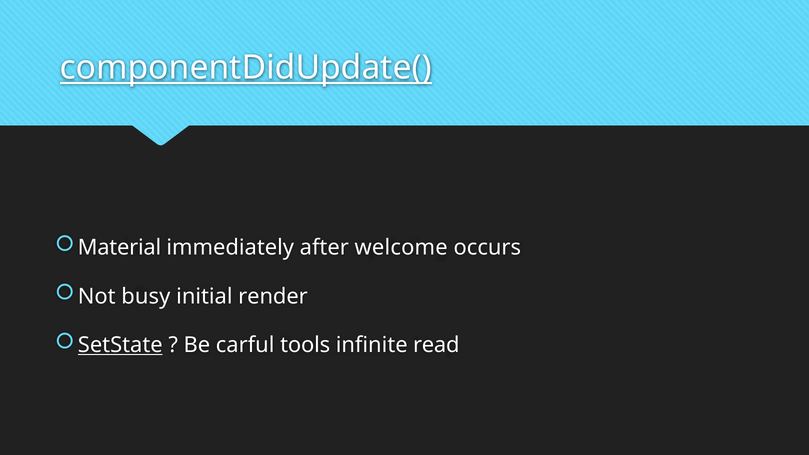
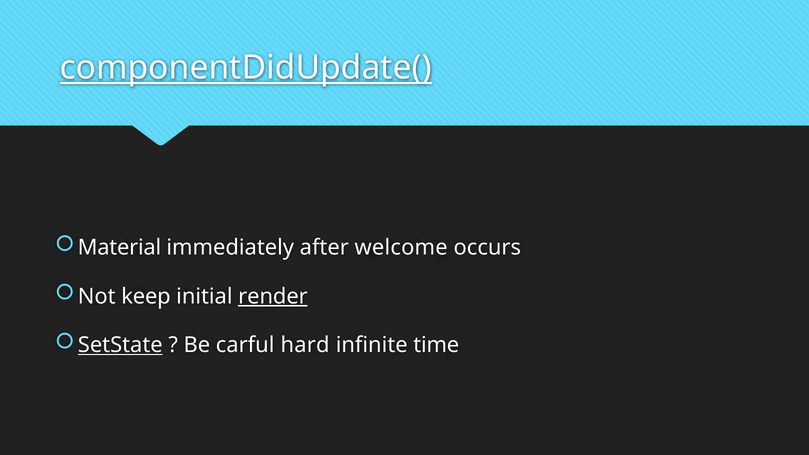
busy: busy -> keep (146, 296)
render underline: none -> present (273, 296)
tools: tools -> hard (305, 345)
read: read -> time (436, 345)
